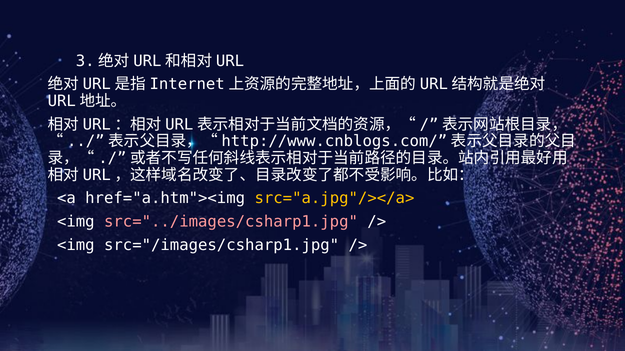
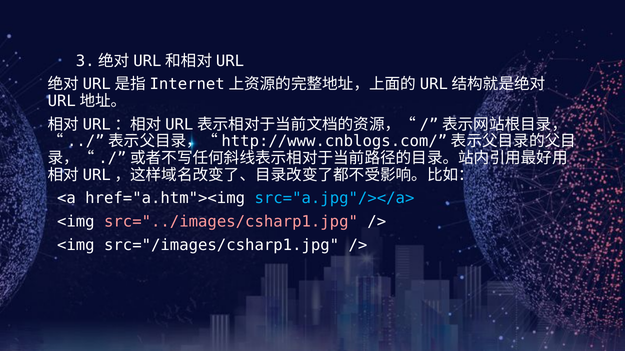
src="a.jpg"/></a> colour: yellow -> light blue (334, 199)
